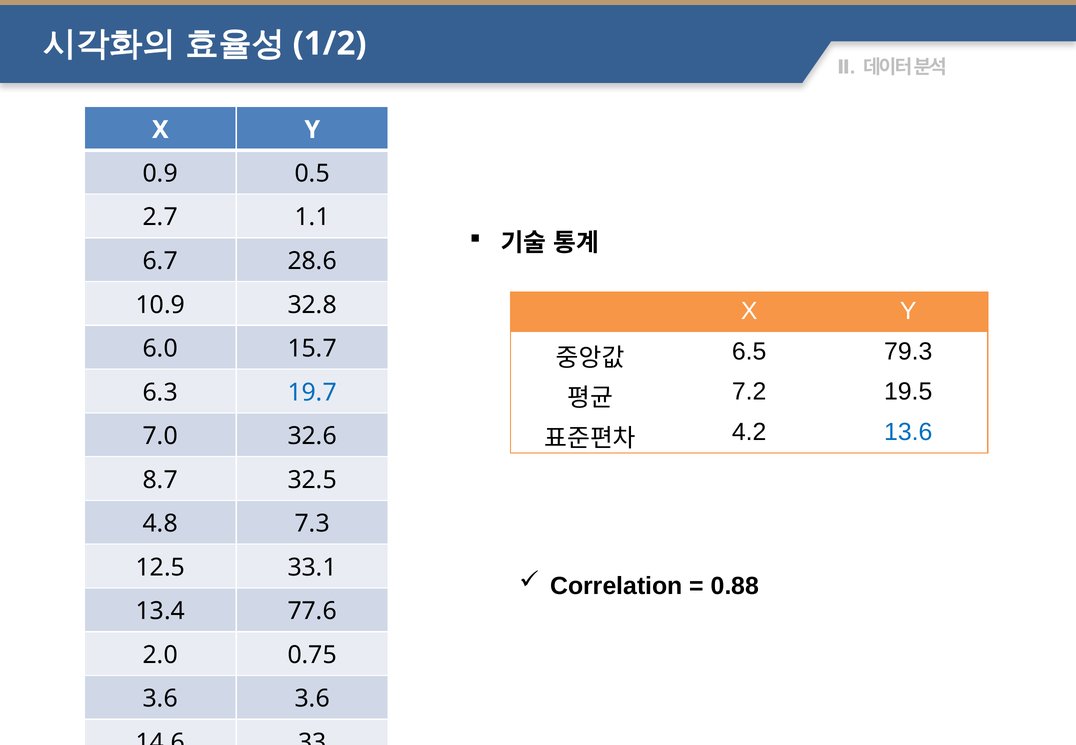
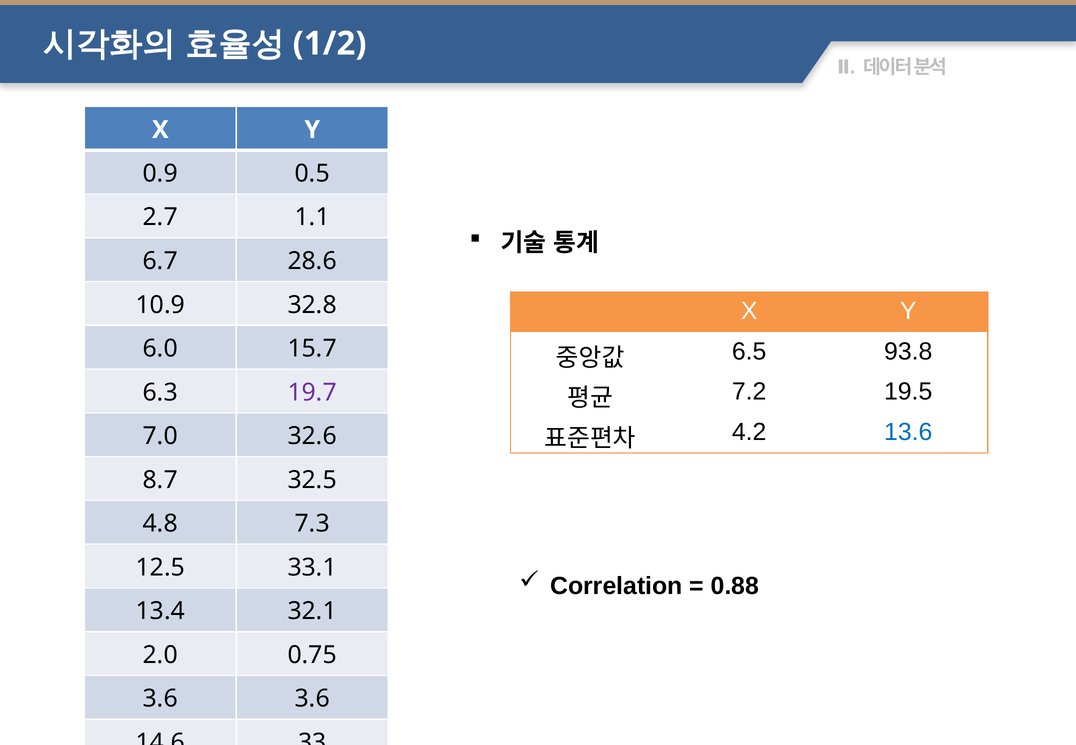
79.3: 79.3 -> 93.8 (908, 351)
19.7 colour: blue -> purple (312, 392)
77.6: 77.6 -> 32.1 (312, 611)
